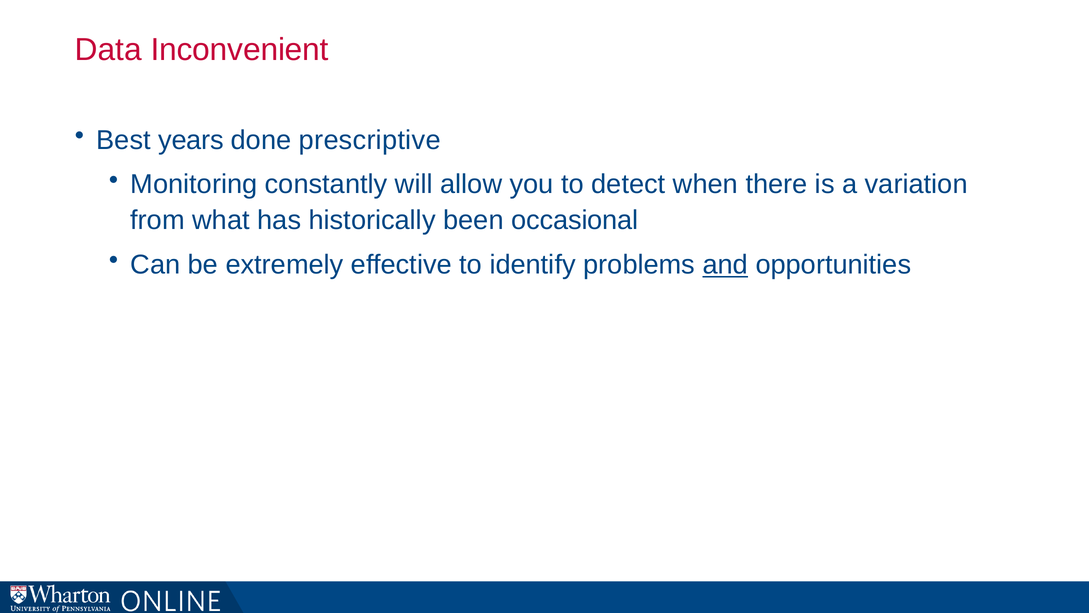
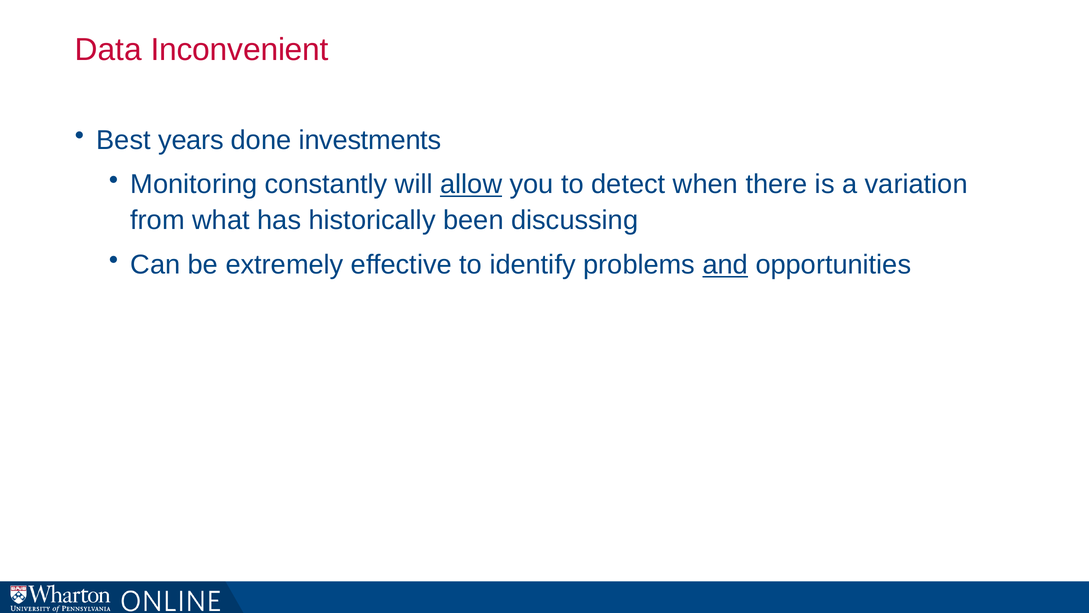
prescriptive: prescriptive -> investments (370, 140)
allow underline: none -> present (471, 184)
occasional: occasional -> discussing (575, 220)
